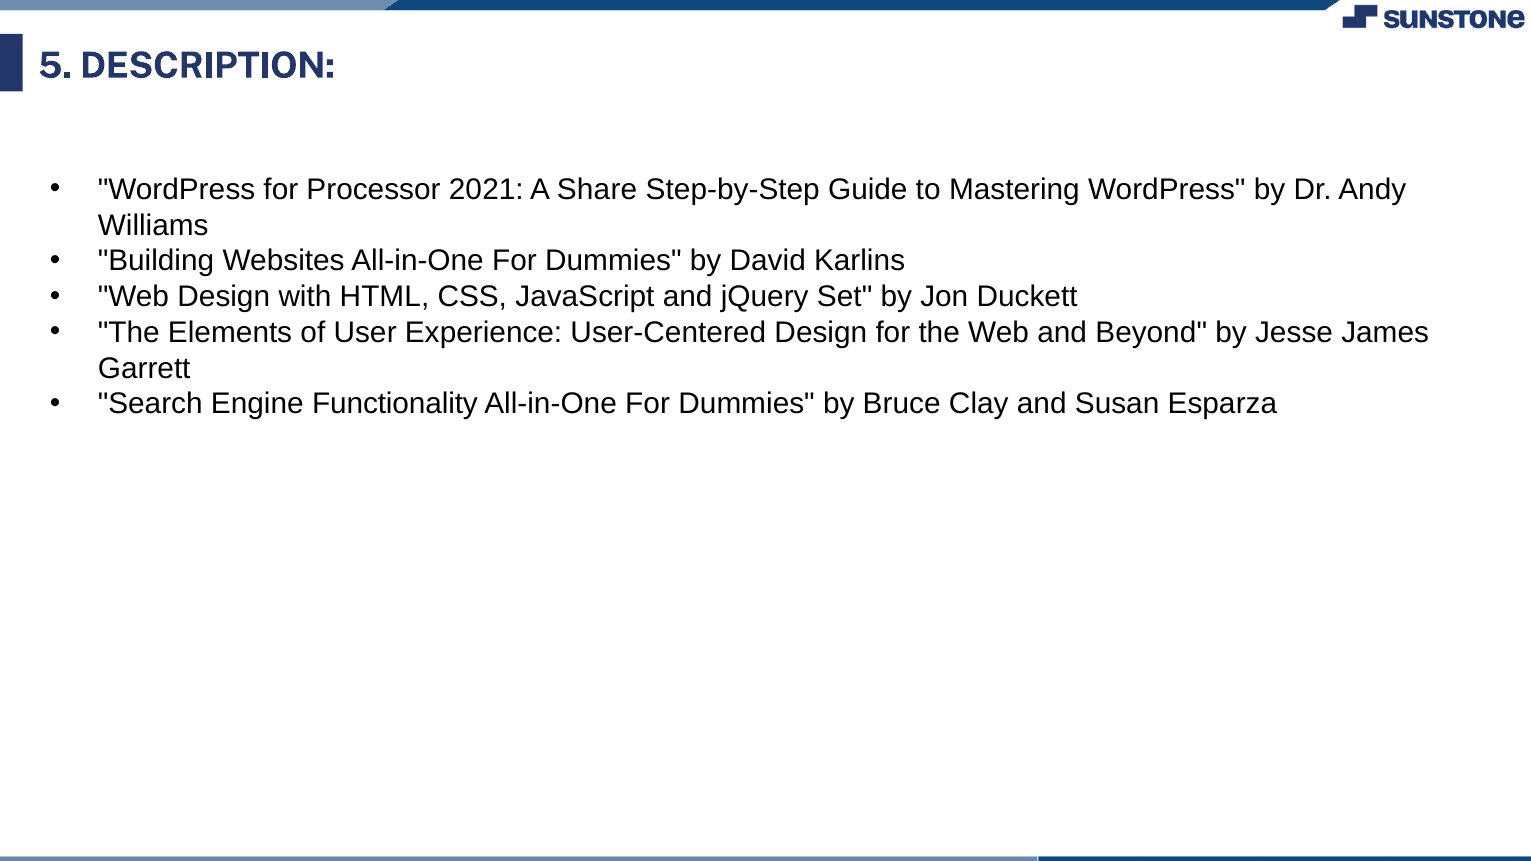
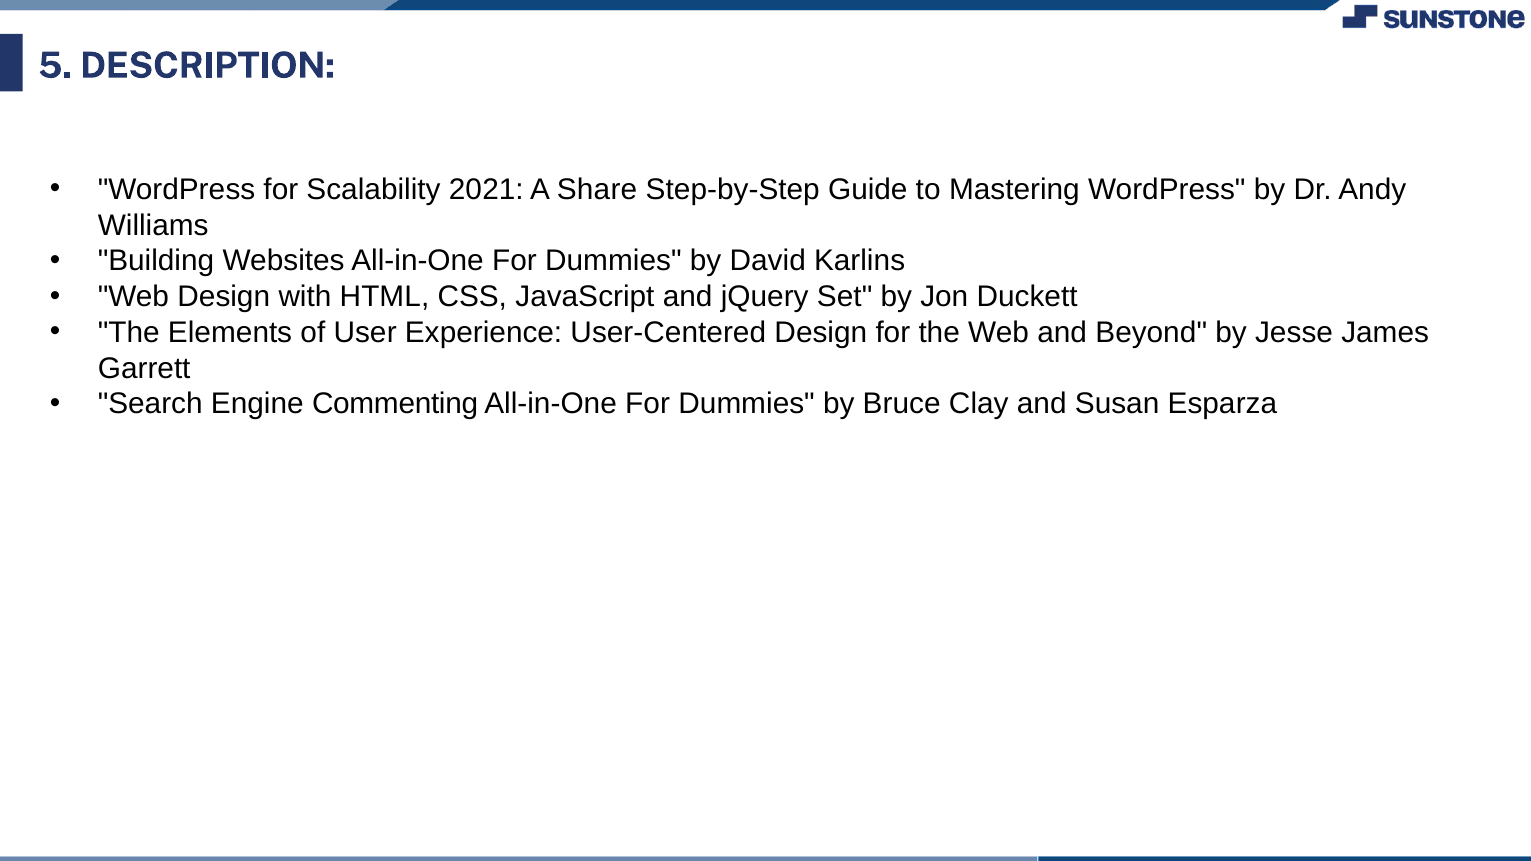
Processor: Processor -> Scalability (374, 190)
Functionality: Functionality -> Commenting (395, 404)
